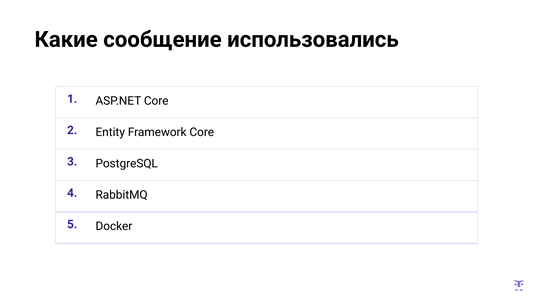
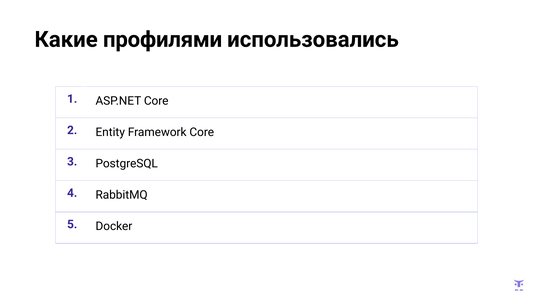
сообщение: сообщение -> профилями (163, 39)
